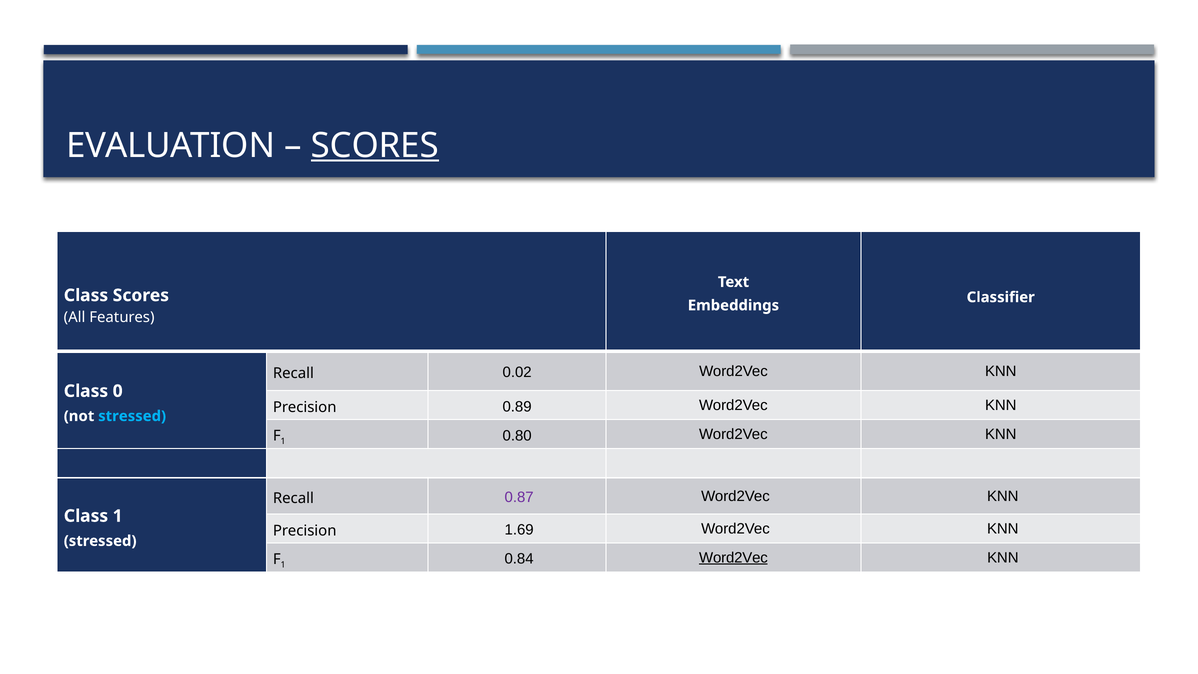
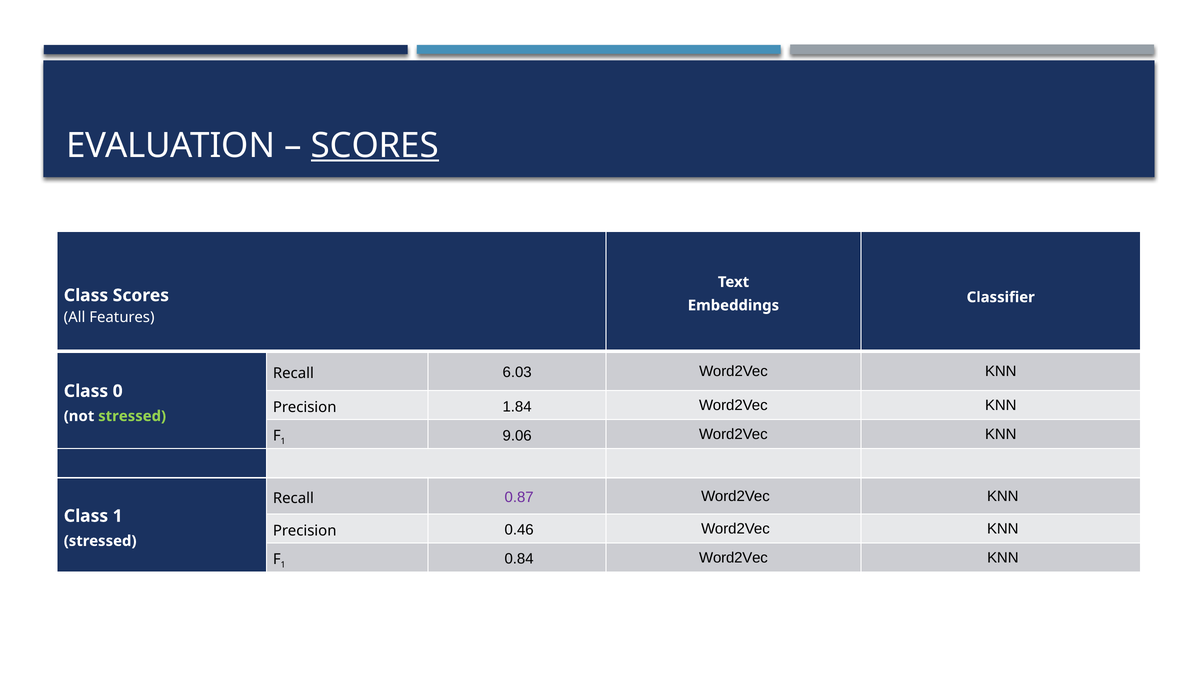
0.02: 0.02 -> 6.03 (517, 372)
0.89: 0.89 -> 1.84 (517, 407)
stressed colour: light blue -> light green (132, 416)
0.80: 0.80 -> 9.06 (517, 436)
1.69: 1.69 -> 0.46 (519, 530)
Word2Vec underline: present -> none (733, 558)
